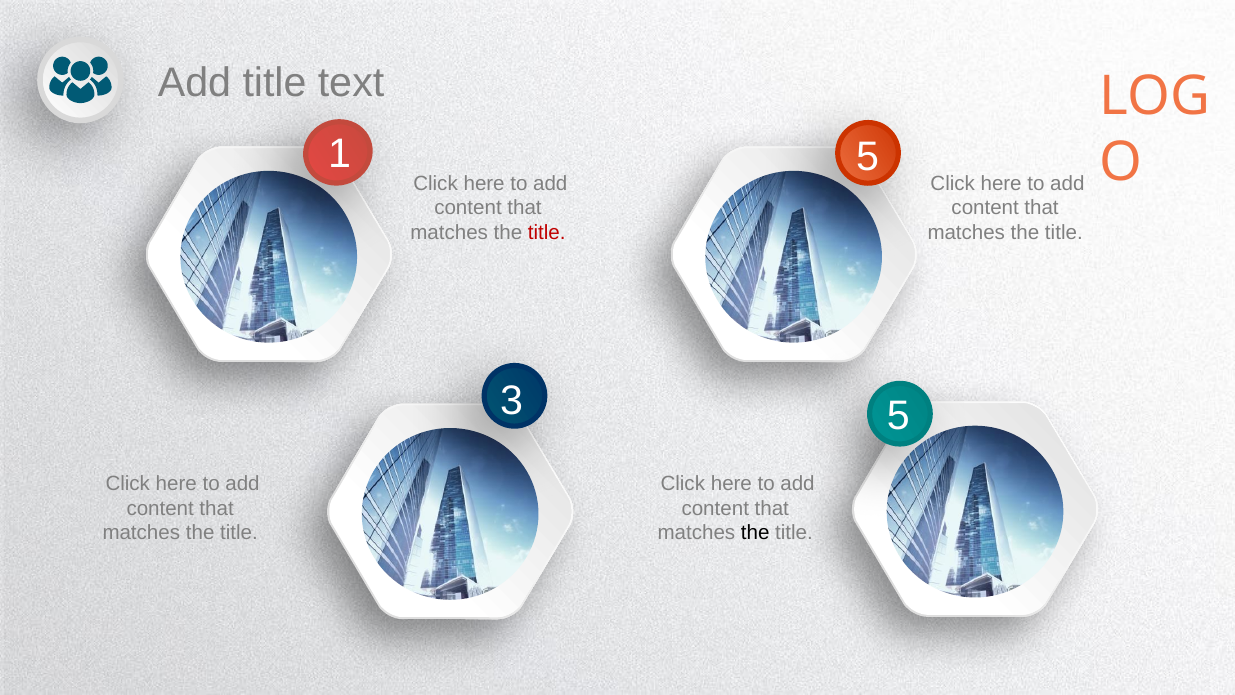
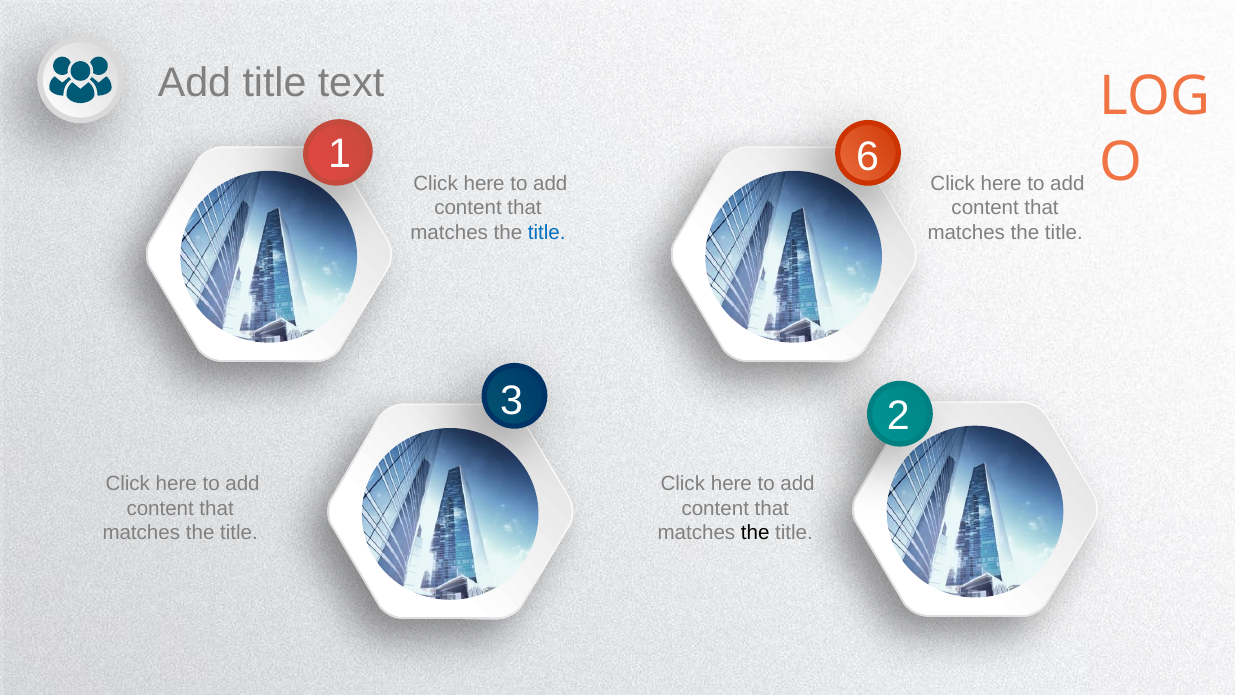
1 5: 5 -> 6 (868, 157)
title colour: red -> blue (547, 233)
3 5: 5 -> 2 (898, 416)
